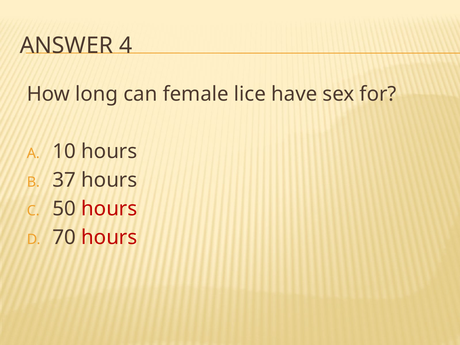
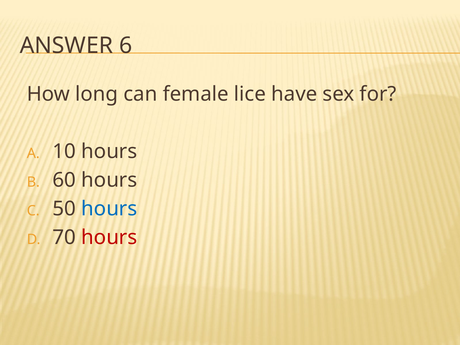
4: 4 -> 6 (126, 46)
37: 37 -> 60 (64, 180)
hours colour: red -> blue (109, 209)
